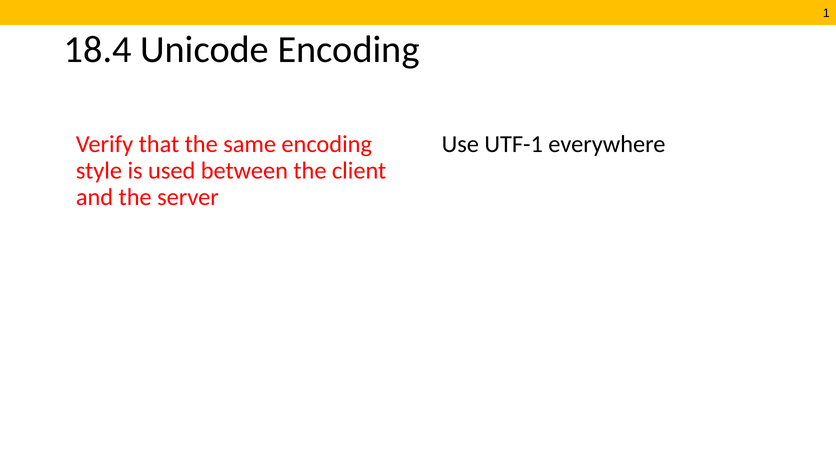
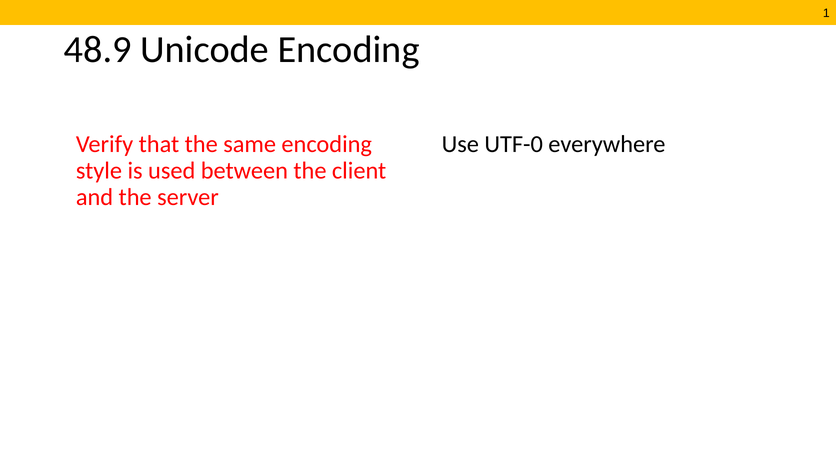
18.4: 18.4 -> 48.9 (98, 50)
UTF-1: UTF-1 -> UTF-0 (514, 144)
